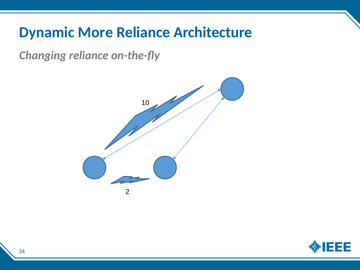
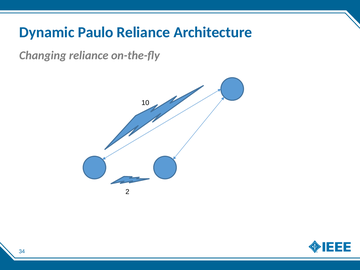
More: More -> Paulo (96, 32)
